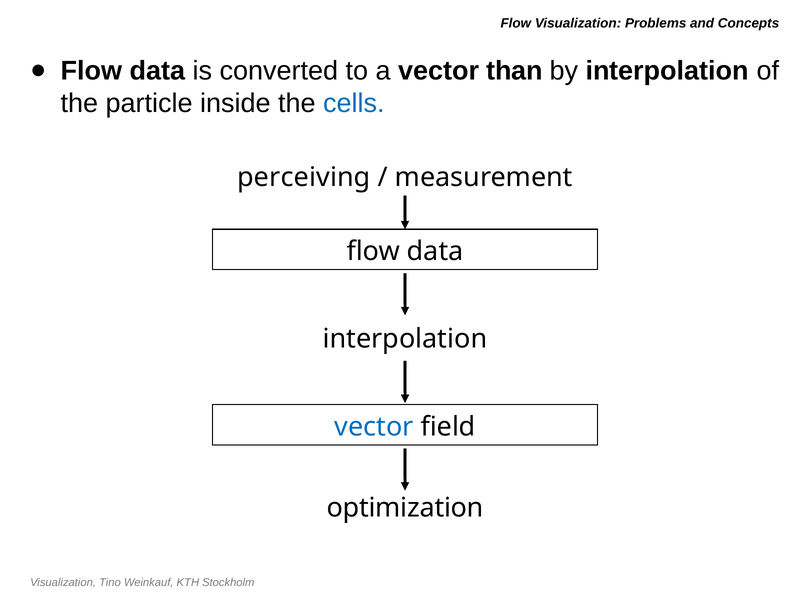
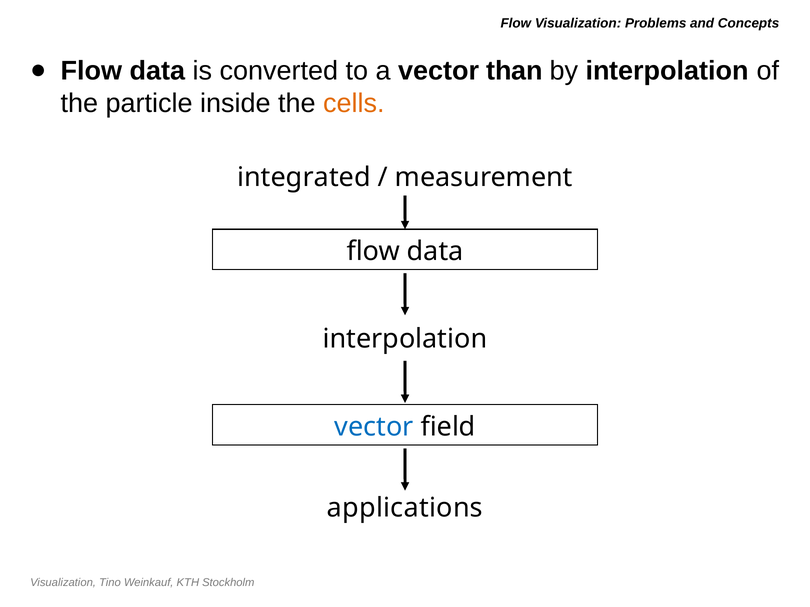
cells colour: blue -> orange (354, 103)
perceiving: perceiving -> integrated (304, 177)
optimization: optimization -> applications (405, 508)
